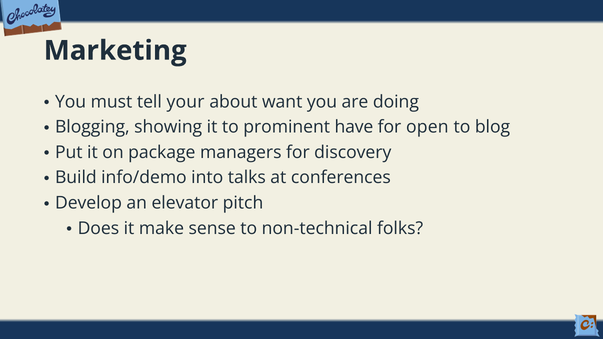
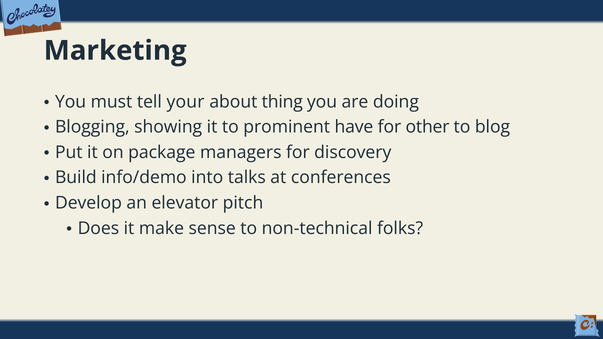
want: want -> thing (282, 102)
open: open -> other (428, 127)
